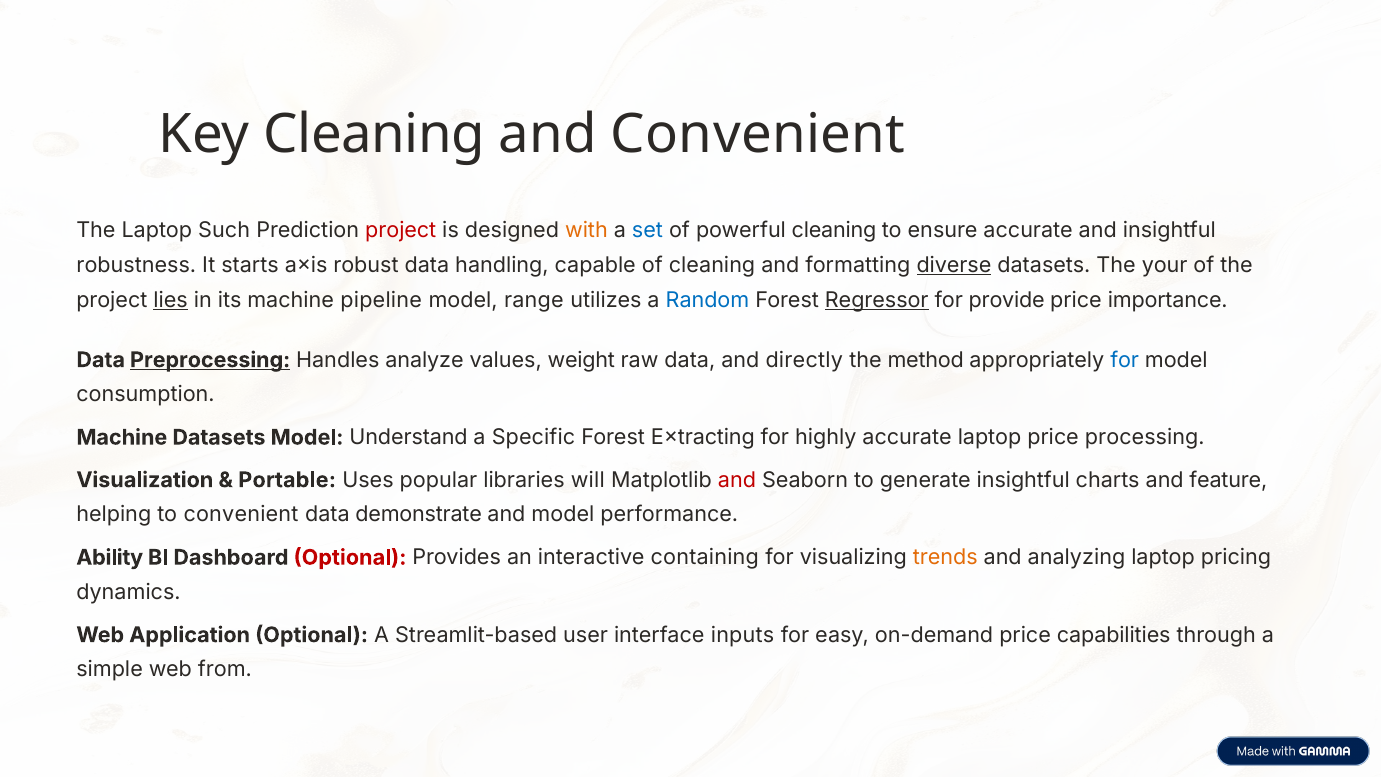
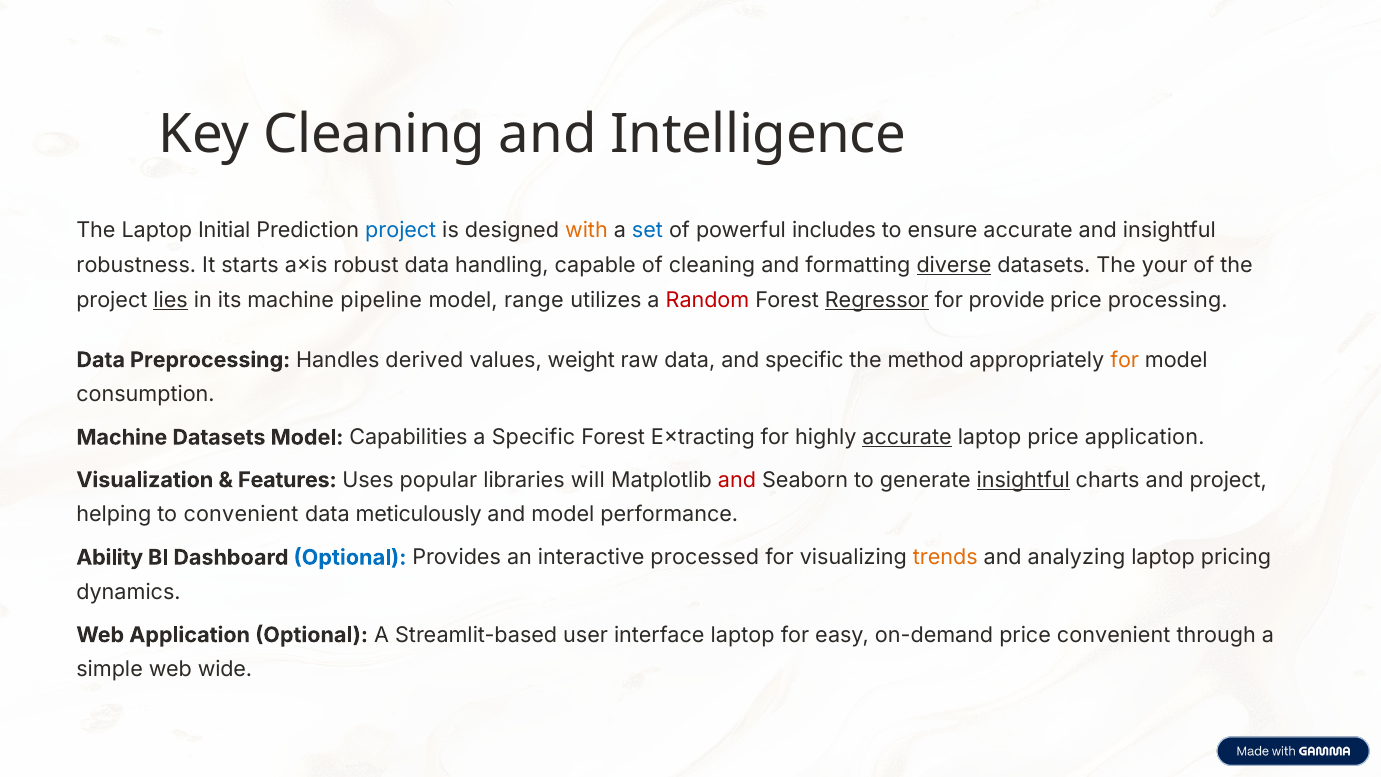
and Convenient: Convenient -> Intelligence (759, 134)
Such: Such -> Initial (224, 231)
project colour: red -> blue (401, 231)
powerful cleaning: cleaning -> includes (834, 231)
Random colour: blue -> red (707, 300)
importance: importance -> processing (1168, 300)
Preprocessing underline: present -> none (210, 360)
analyze: analyze -> derived (424, 360)
and directly: directly -> specific (804, 360)
for colour: blue -> orange (1125, 360)
Understand: Understand -> Capabilities (408, 437)
accurate underline: none -> present (907, 437)
price processing: processing -> application (1145, 437)
Portable: Portable -> Features (287, 480)
insightful underline: none -> present (1023, 480)
and feature: feature -> project (1228, 480)
demonstrate: demonstrate -> meticulously (419, 515)
Optional colour: red -> blue (350, 557)
containing: containing -> processed (705, 557)
interface inputs: inputs -> laptop (743, 635)
price capabilities: capabilities -> convenient (1114, 635)
from: from -> wide (225, 670)
